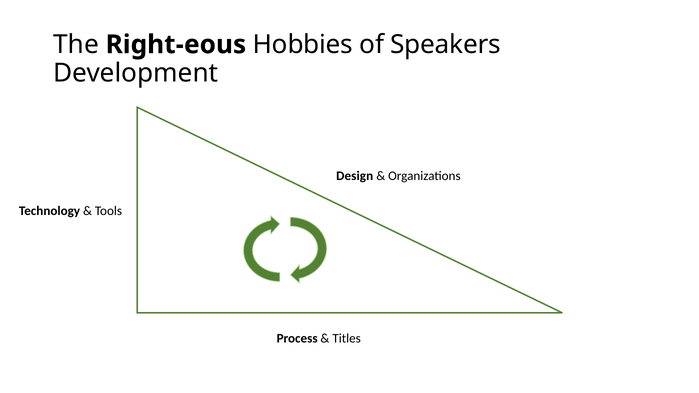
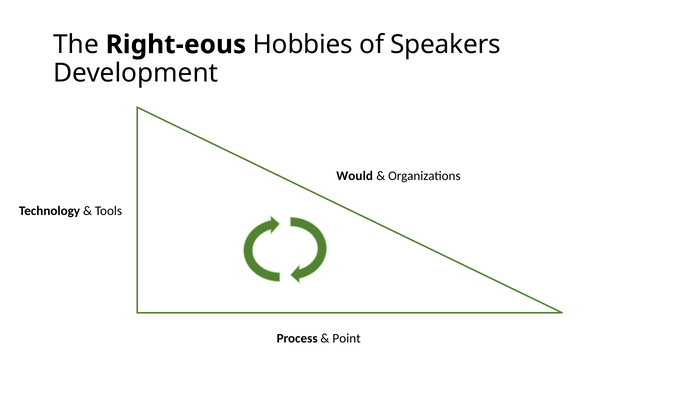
Design: Design -> Would (355, 176)
Titles: Titles -> Point (347, 338)
